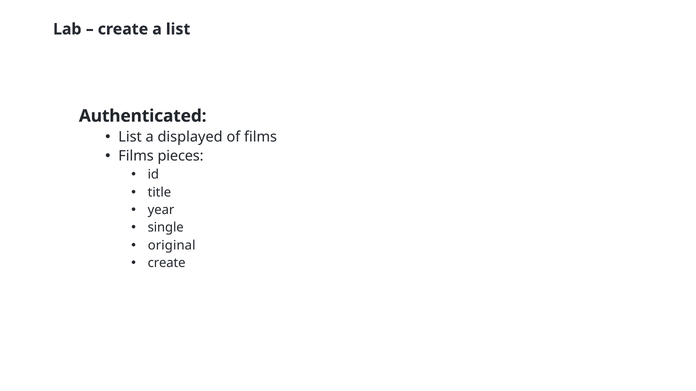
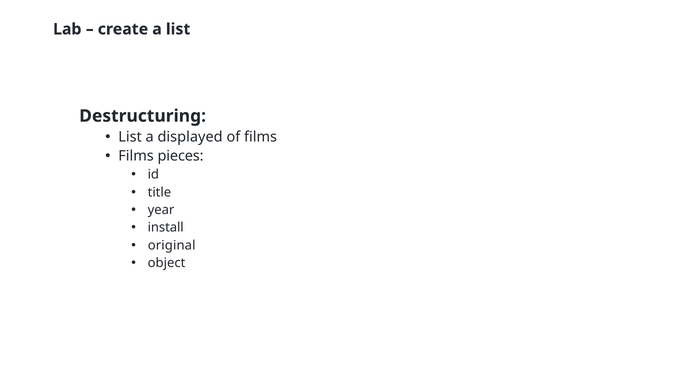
Authenticated: Authenticated -> Destructuring (143, 116)
single: single -> install (166, 228)
create: create -> object (167, 263)
